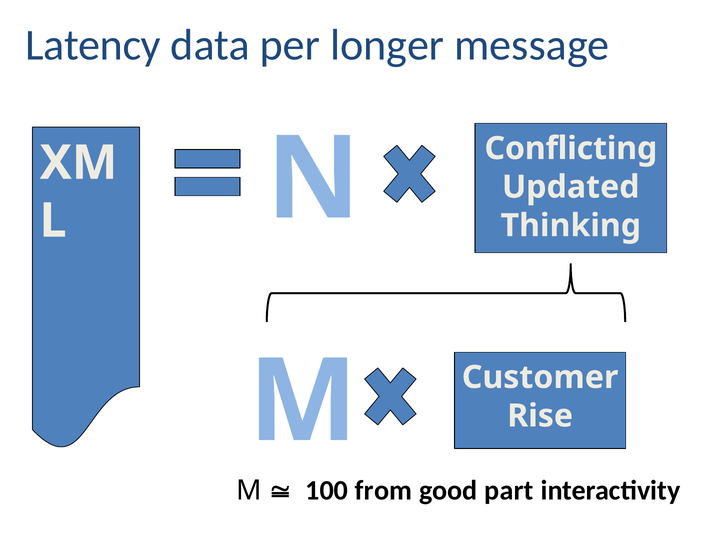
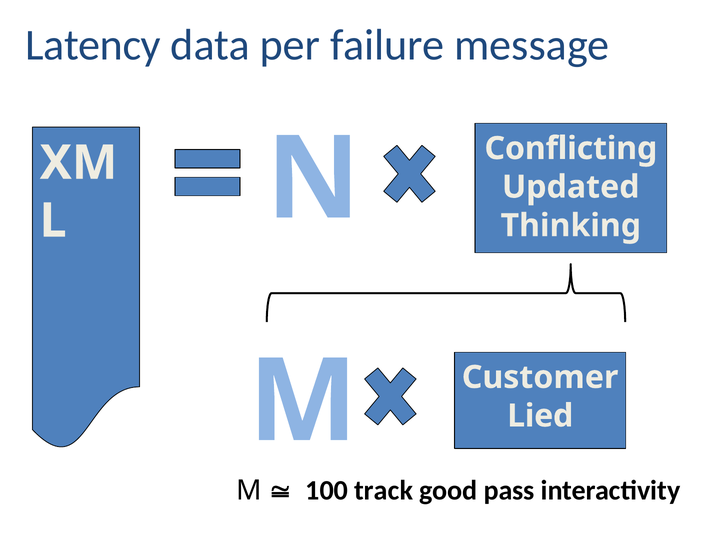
longer: longer -> failure (387, 45)
Rise: Rise -> Lied (540, 416)
from: from -> track (384, 491)
part: part -> pass (509, 491)
